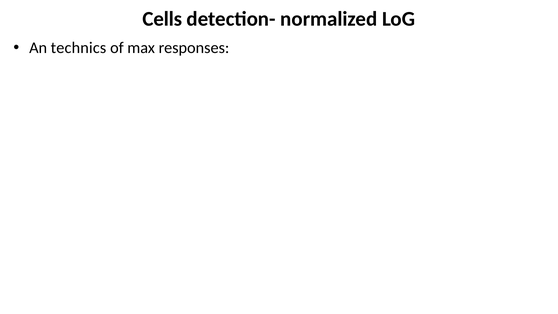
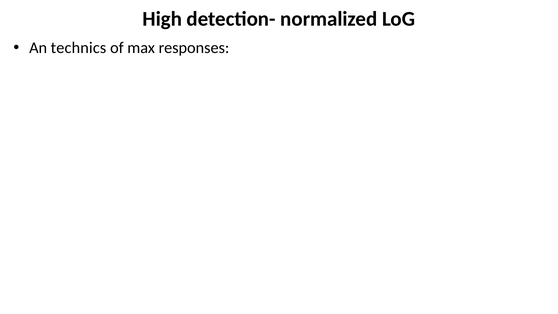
Cells: Cells -> High (162, 19)
